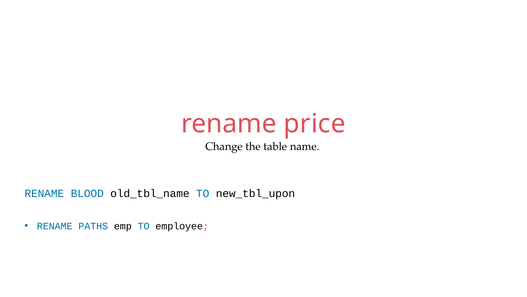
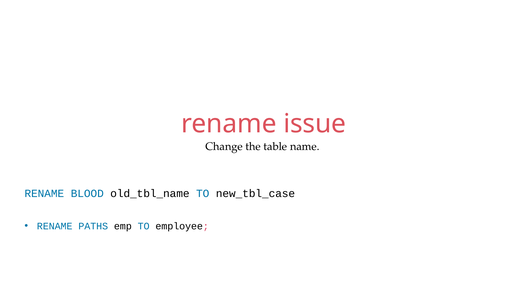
price: price -> issue (315, 124)
new_tbl_upon: new_tbl_upon -> new_tbl_case (255, 193)
